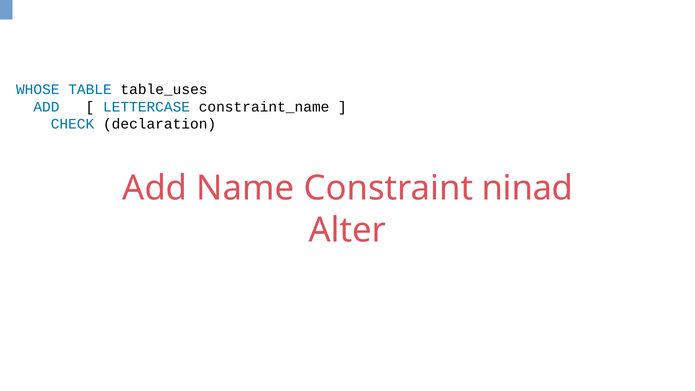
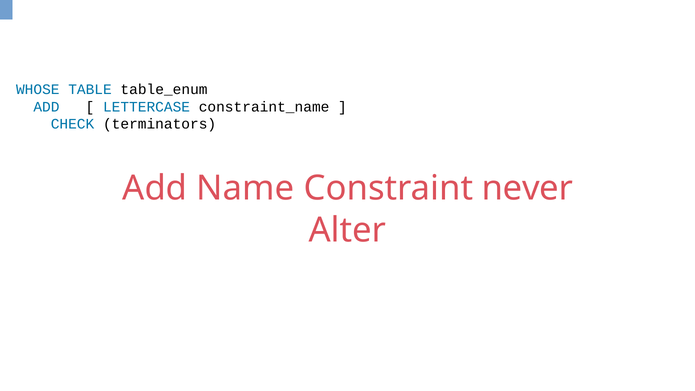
table_uses: table_uses -> table_enum (164, 89)
declaration: declaration -> terminators (160, 124)
ninad: ninad -> never (527, 188)
